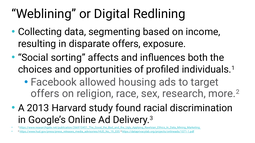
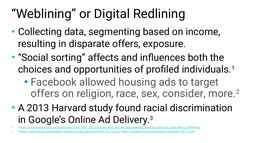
research: research -> consider (184, 94)
